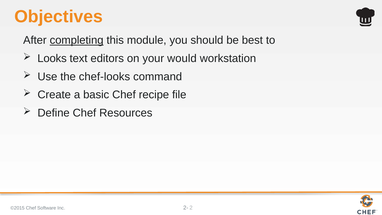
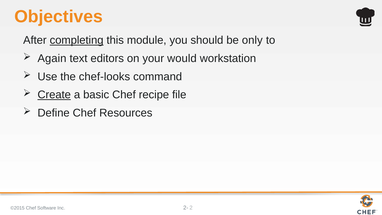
best: best -> only (252, 40)
Looks: Looks -> Again (52, 58)
Create underline: none -> present (54, 95)
